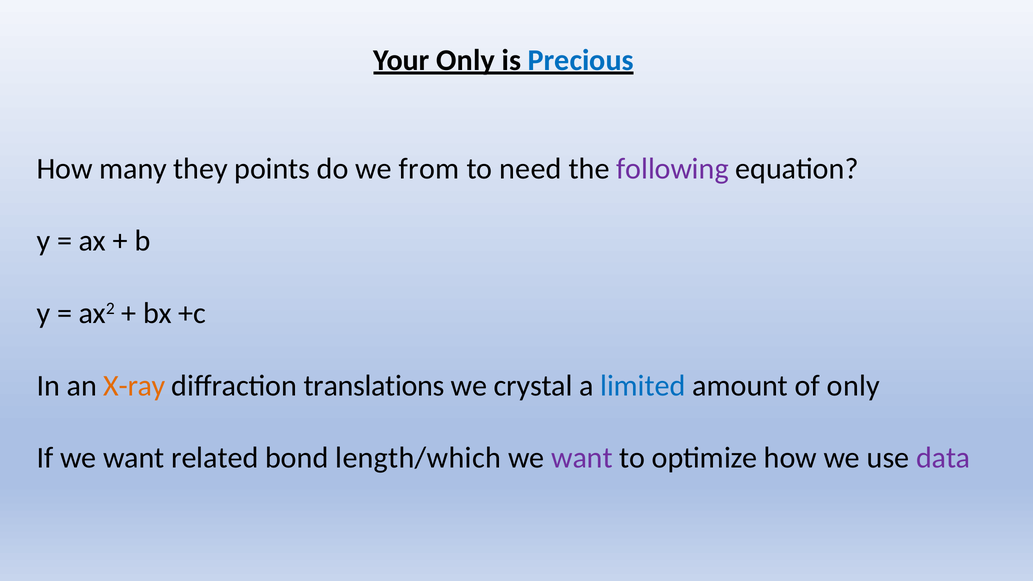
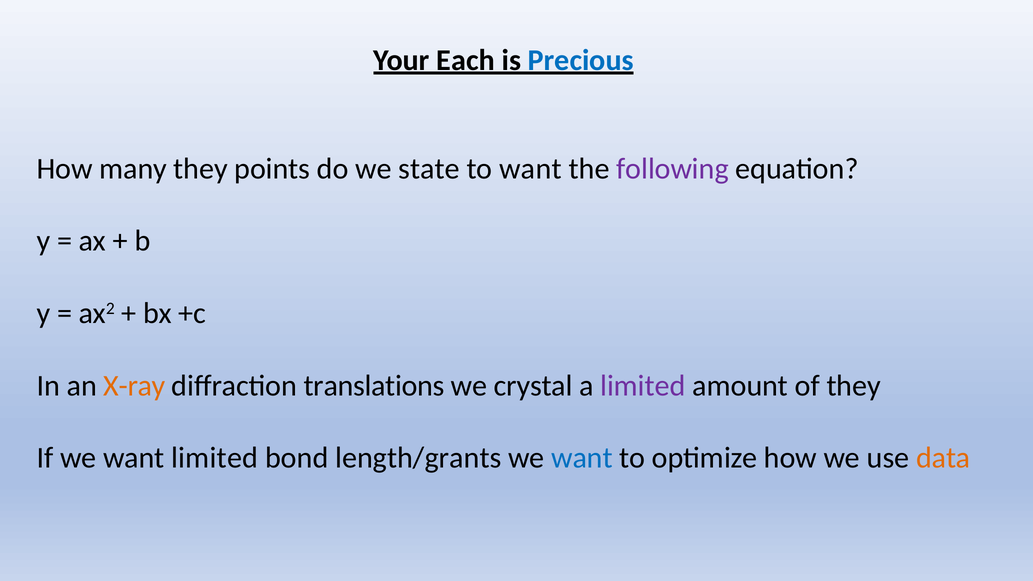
Your Only: Only -> Each (466, 60)
from: from -> state (429, 169)
to need: need -> want (530, 169)
limited colour: blue -> purple (643, 386)
of only: only -> they (854, 386)
want related: related -> limited (215, 458)
length/which: length/which -> length/grants (418, 458)
want colour: purple -> blue (582, 458)
data colour: purple -> orange (943, 458)
